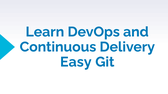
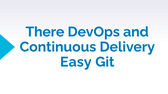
Learn: Learn -> There (45, 32)
